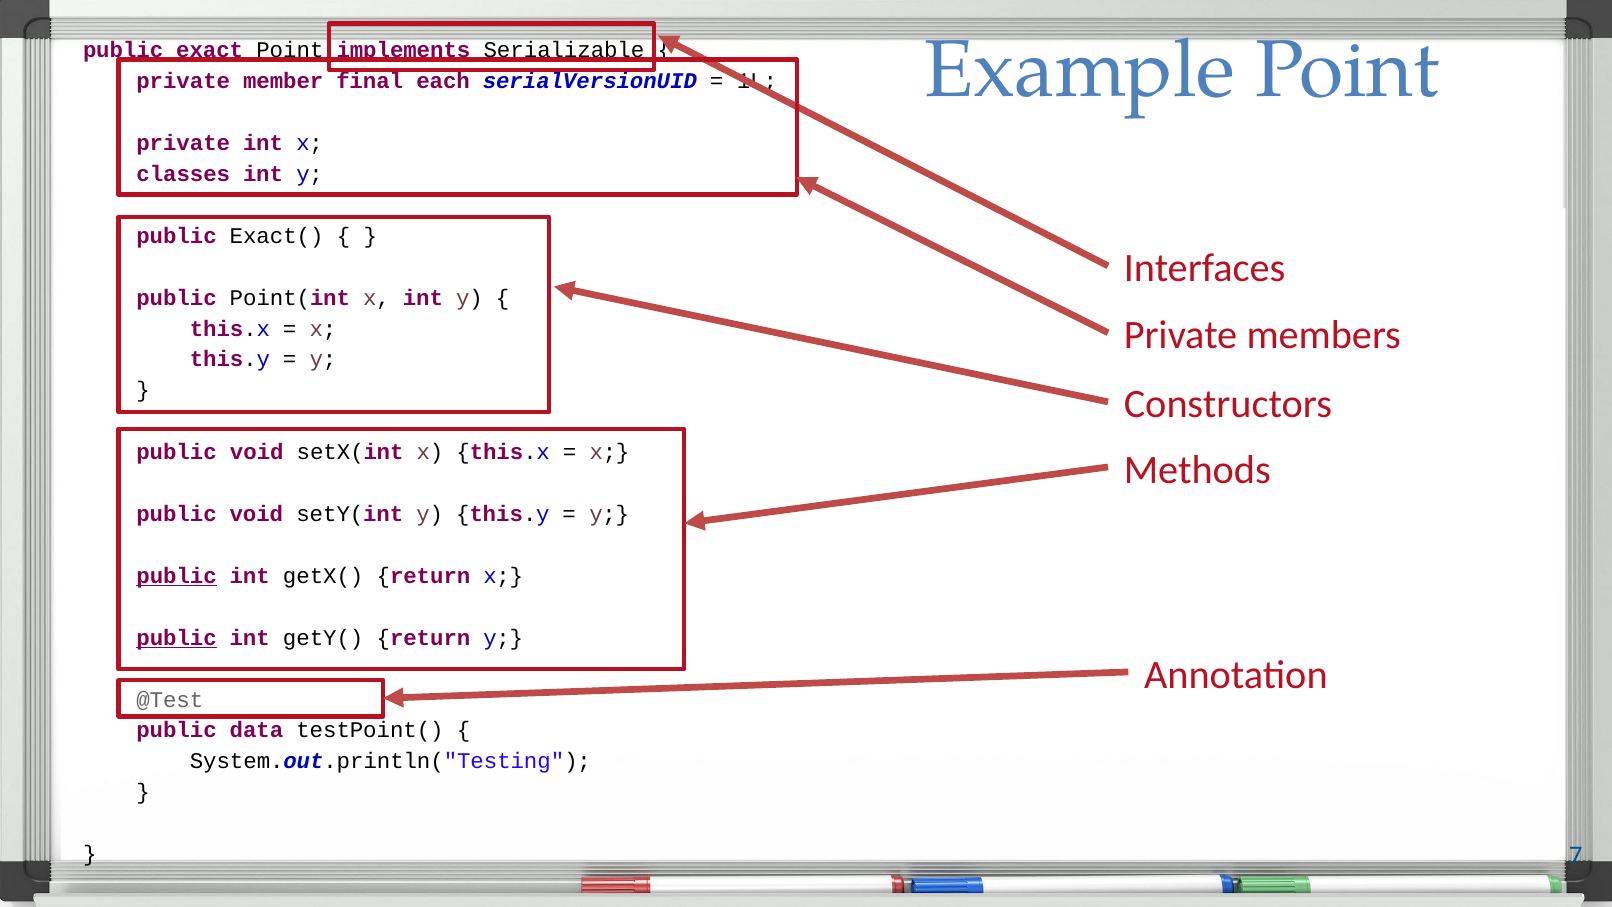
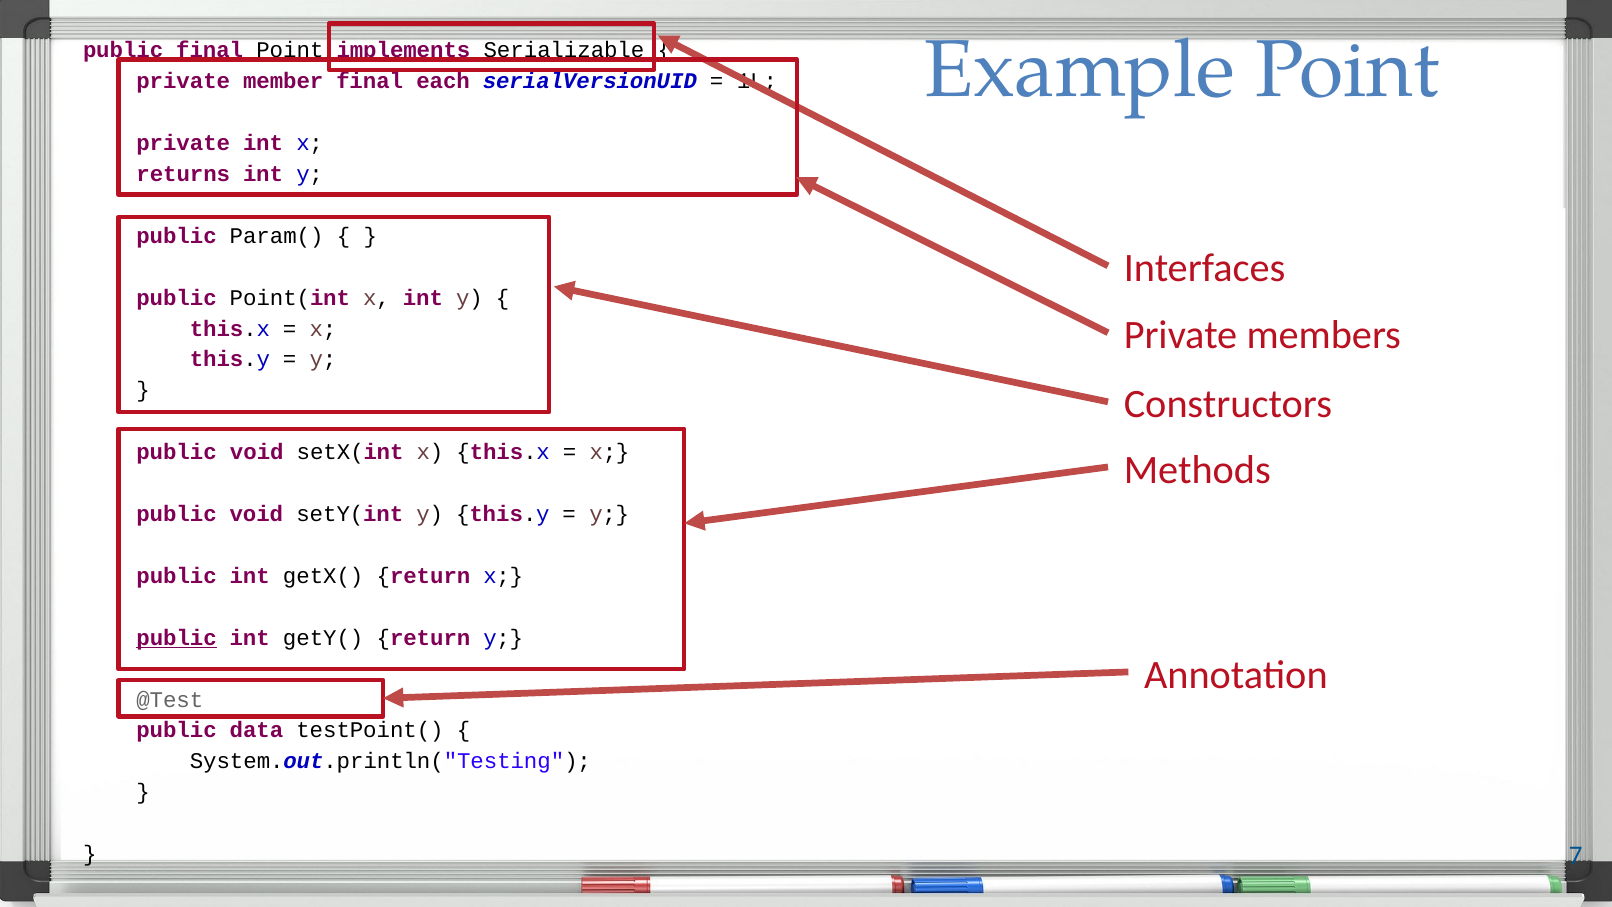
public exact: exact -> final (210, 50)
classes: classes -> returns (183, 174)
Exact(: Exact( -> Param( (277, 236)
public underline: present -> none (177, 576)
